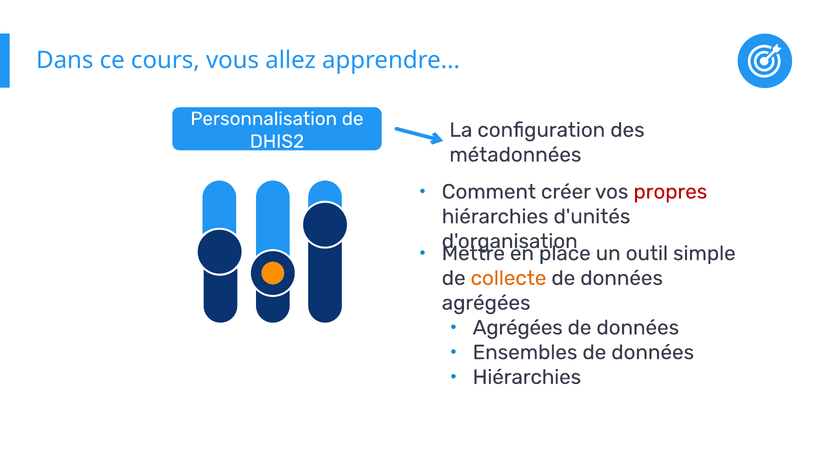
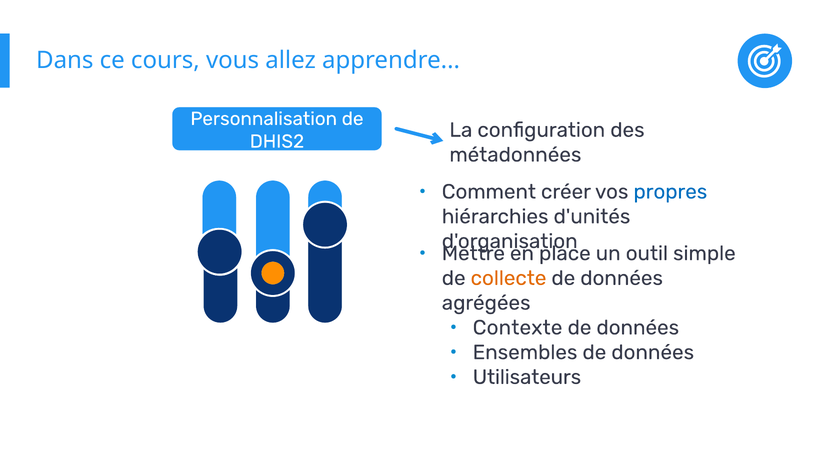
propres colour: red -> blue (670, 192)
Agrégées: Agrégées -> Contexte (518, 328)
Hiérarchies: Hiérarchies -> Utilisateurs (527, 377)
